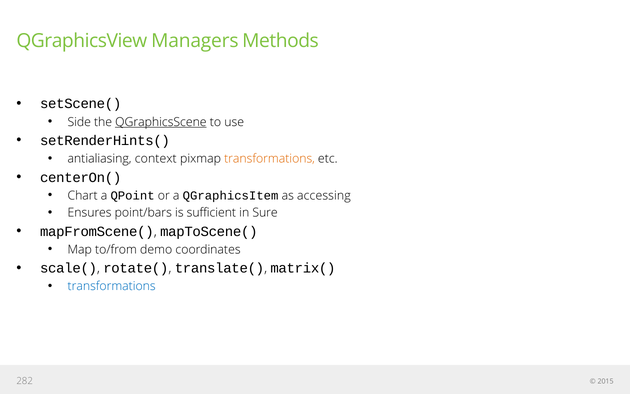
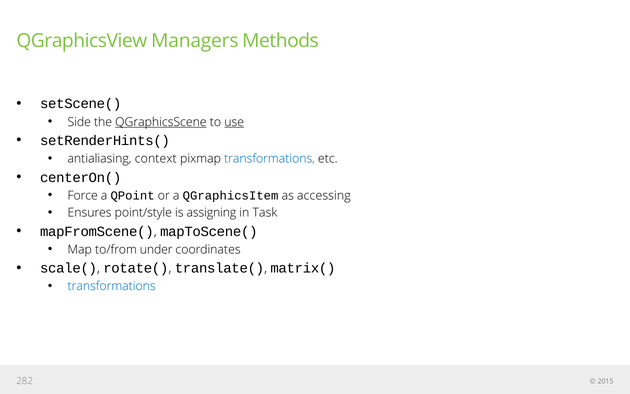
use underline: none -> present (234, 122)
transformations colour: orange -> blue (269, 159)
Chart: Chart -> Force (83, 195)
point/bars: point/bars -> point/style (143, 213)
sufficient: sufficient -> assigning (211, 213)
Sure: Sure -> Task (265, 213)
demo: demo -> under (156, 249)
